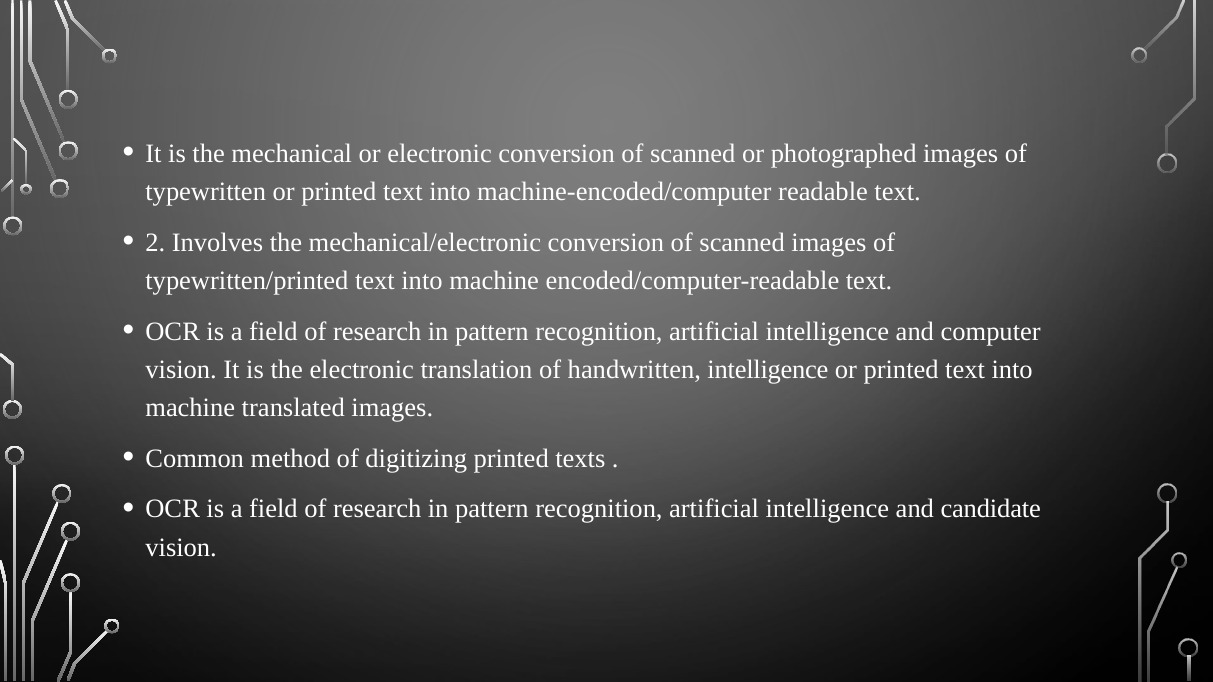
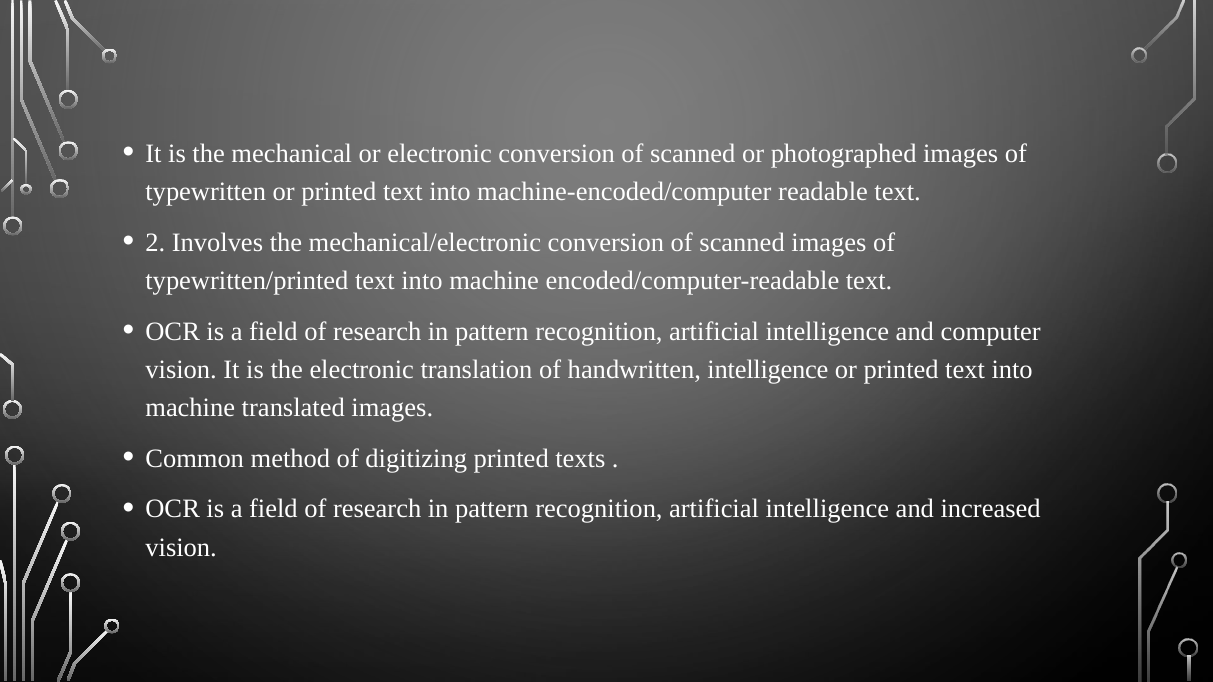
candidate: candidate -> increased (991, 509)
